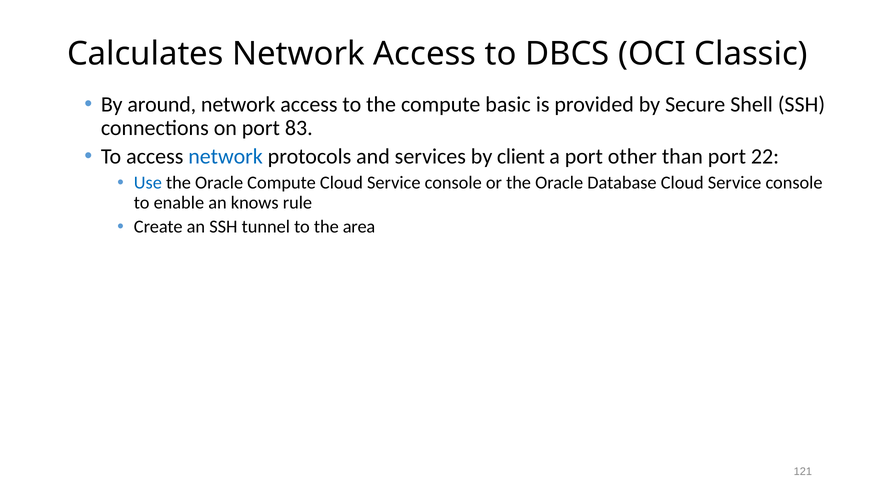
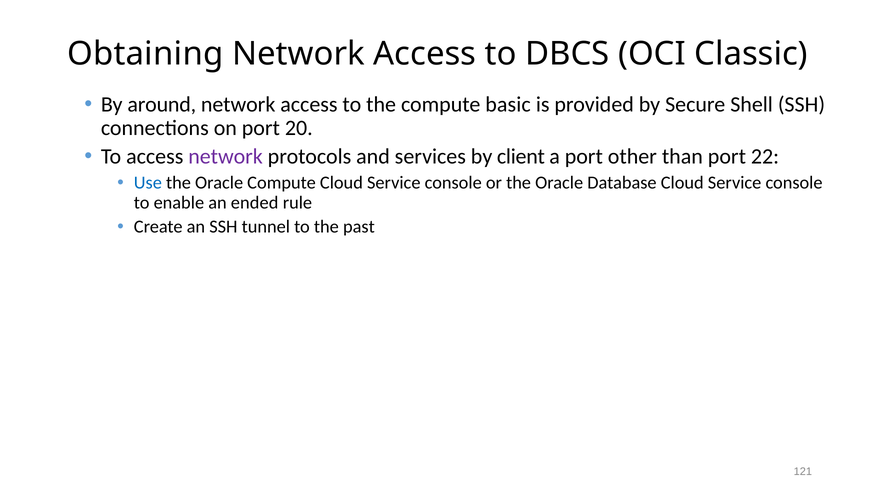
Calculates: Calculates -> Obtaining (145, 54)
83: 83 -> 20 (299, 128)
network colour: blue -> purple (226, 157)
knows: knows -> ended (255, 203)
area: area -> past (359, 227)
